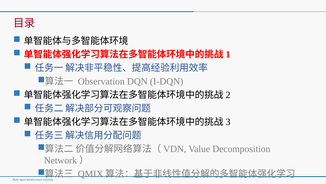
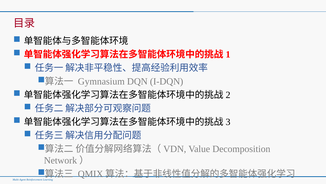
Observation: Observation -> Gymnasium (101, 81)
